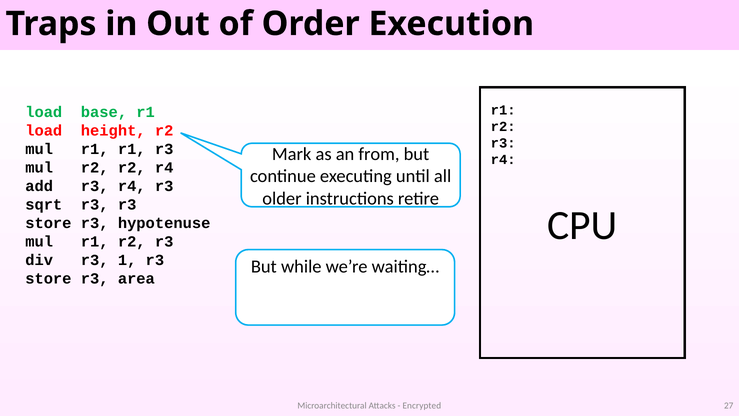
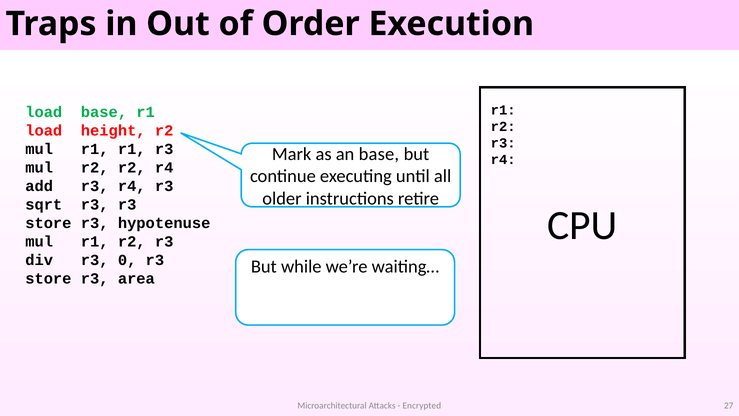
an from: from -> base (379, 154)
1: 1 -> 0 (127, 260)
